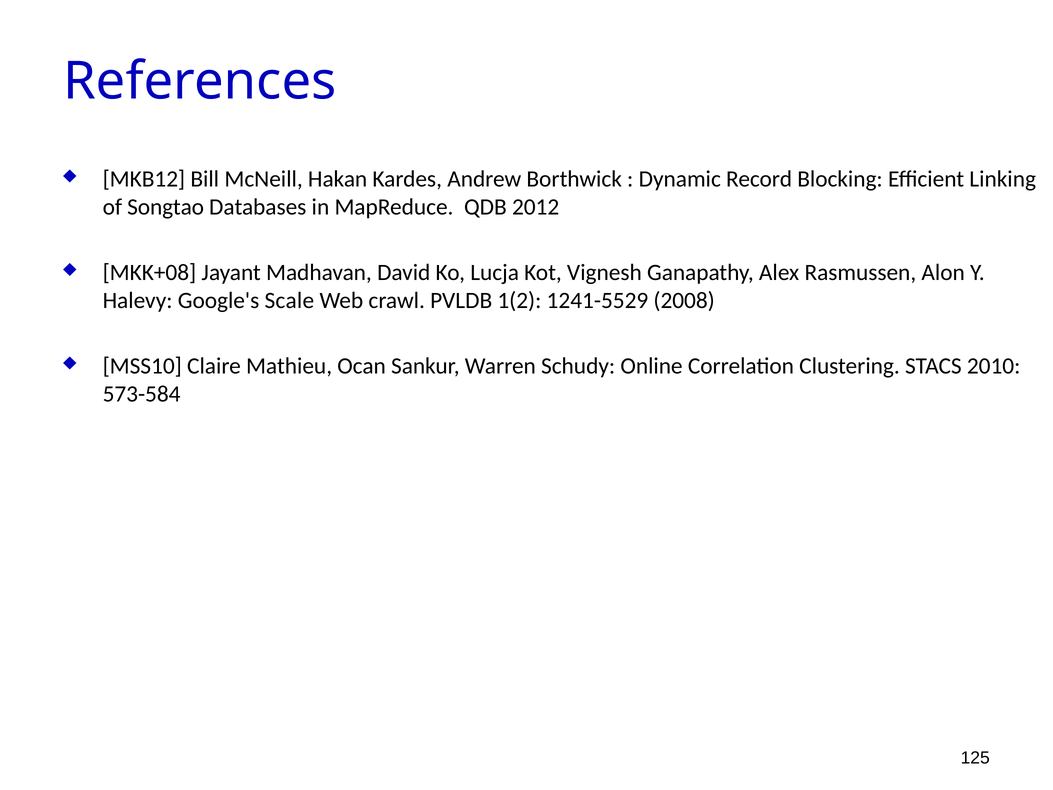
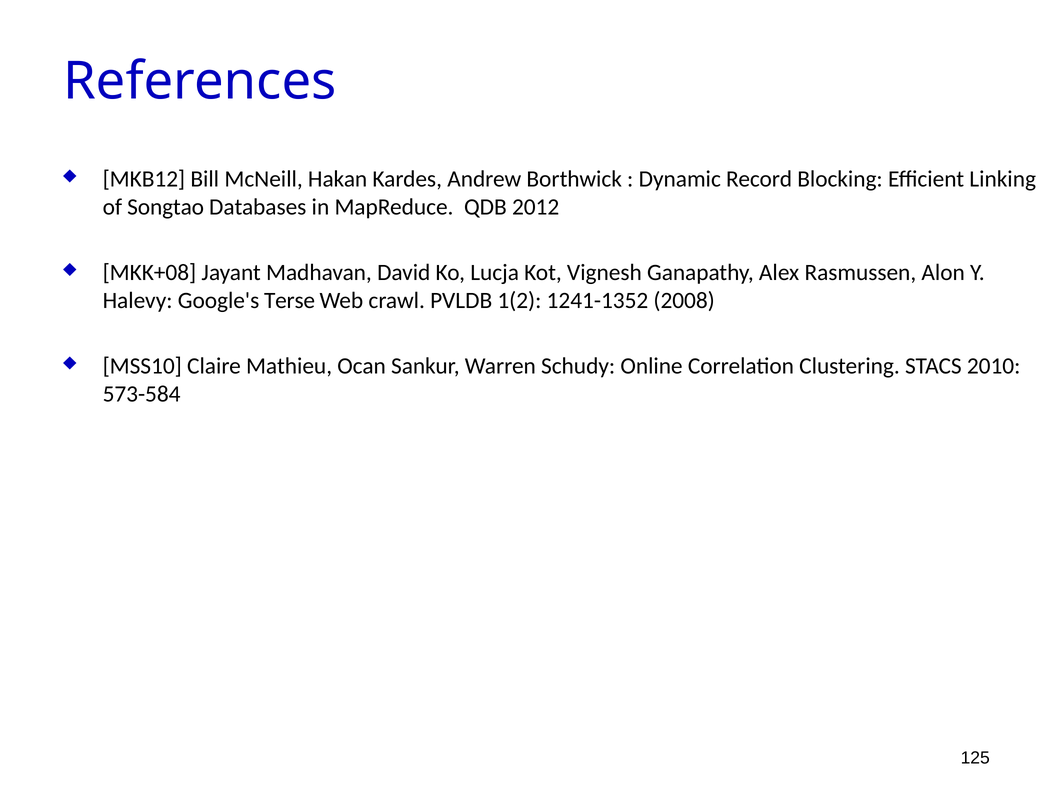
Scale: Scale -> Terse (290, 301)
1241-5529: 1241-5529 -> 1241-1352 (597, 301)
